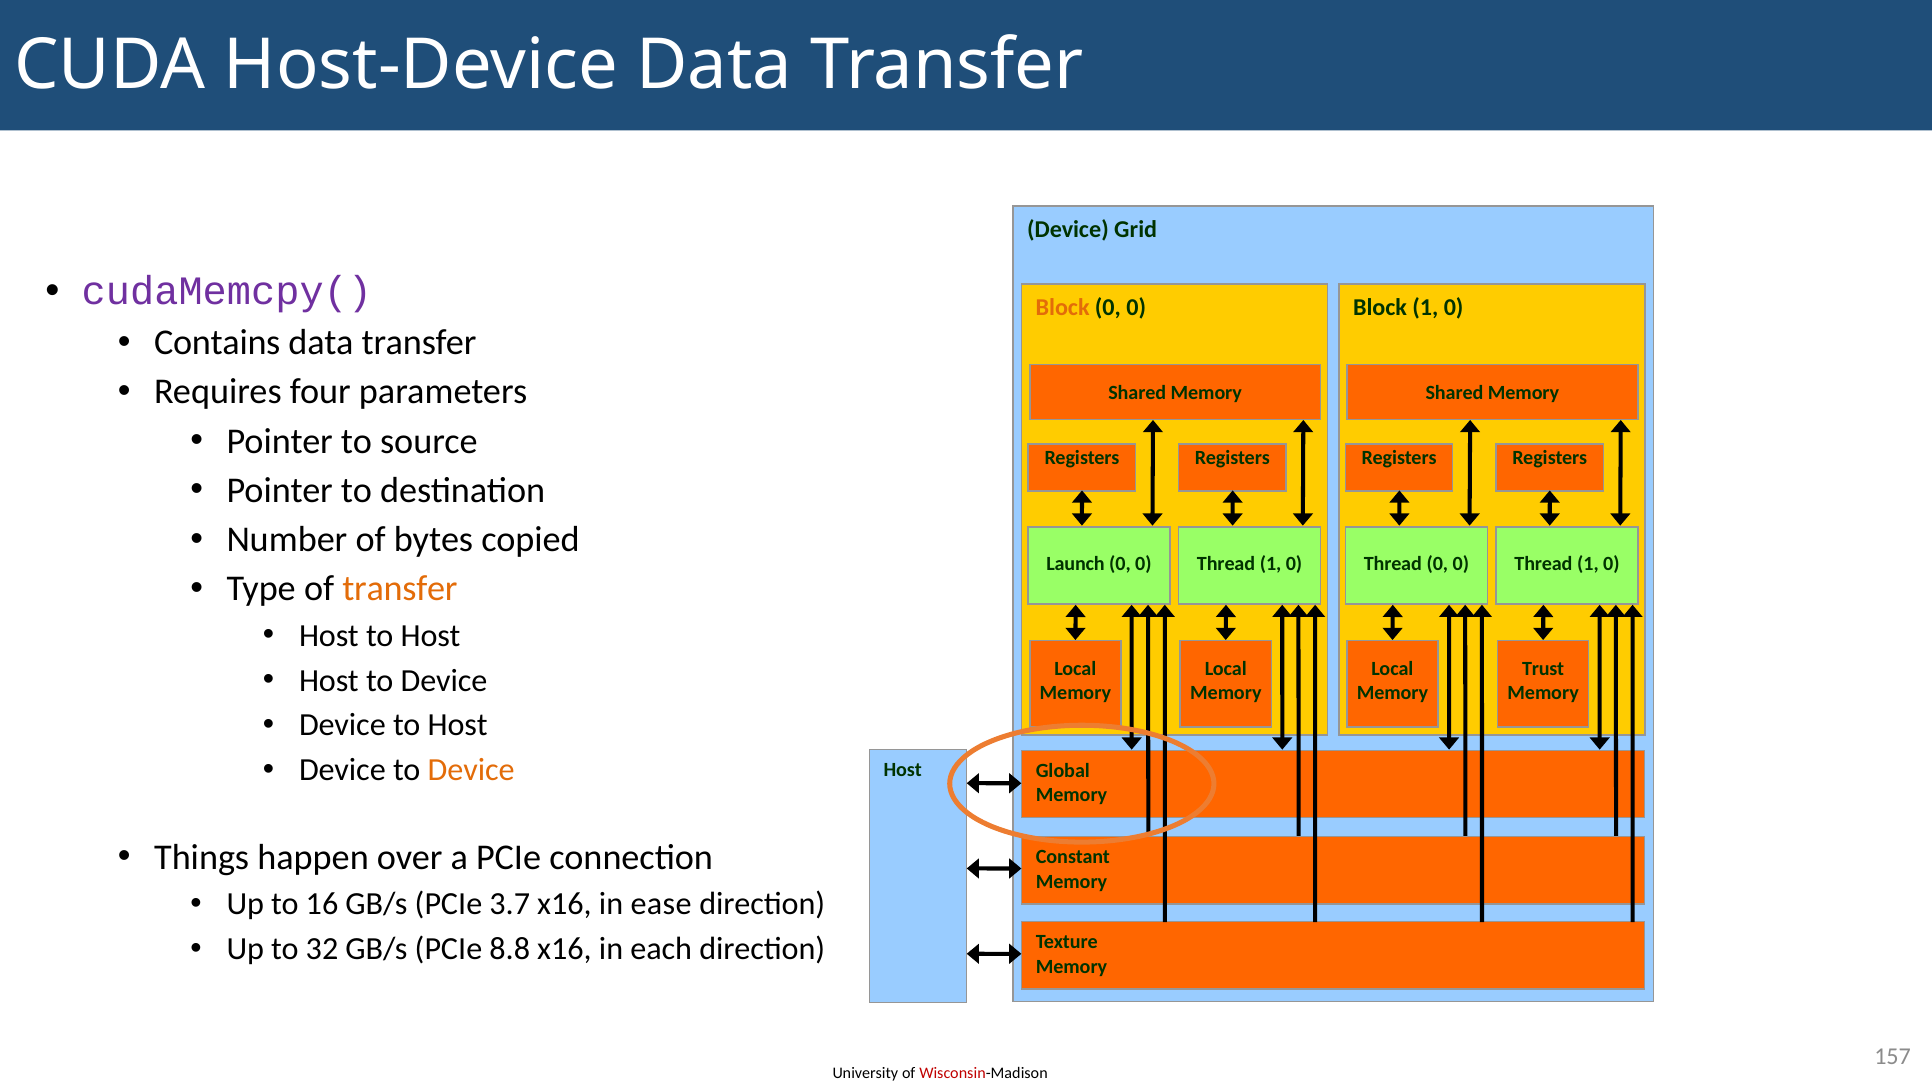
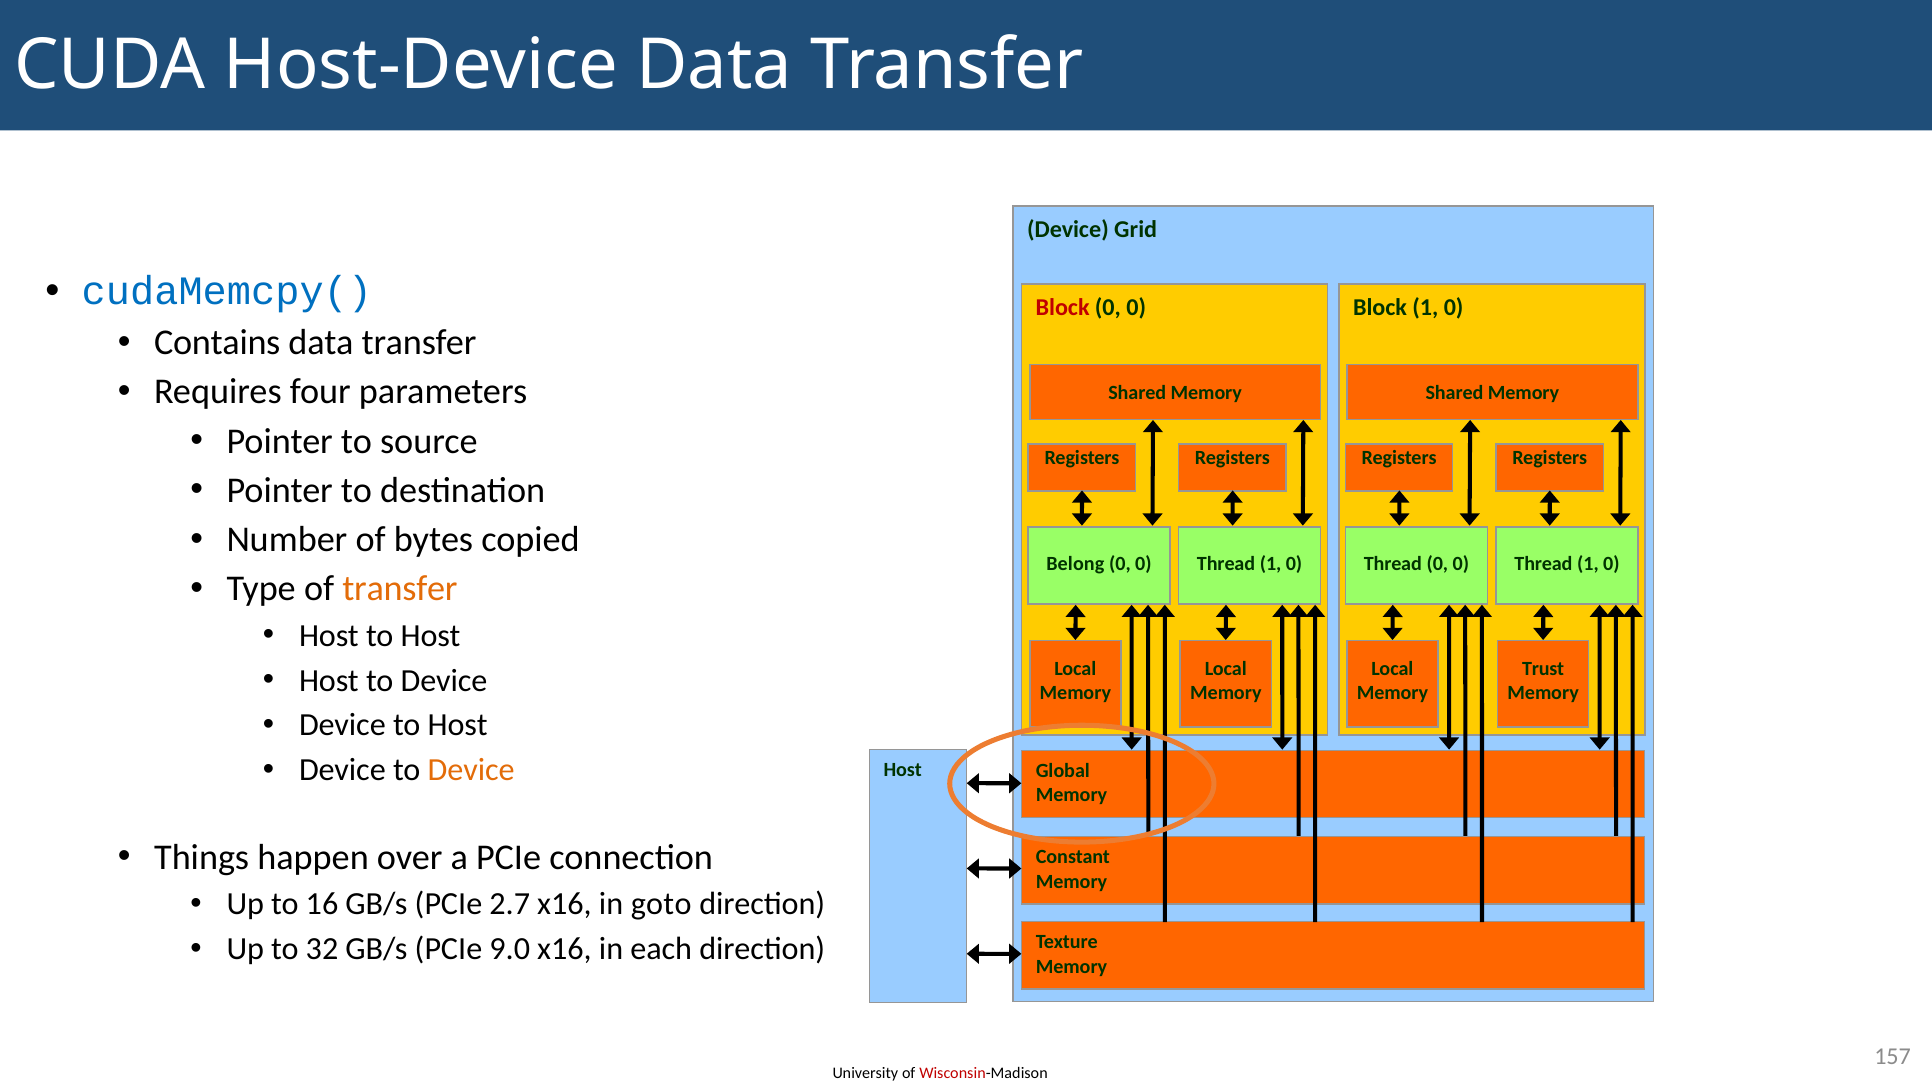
cudaMemcpy( colour: purple -> blue (227, 291)
Block colour: orange -> red (1063, 307)
Launch: Launch -> Belong (1075, 564)
3.7: 3.7 -> 2.7 (510, 904)
ease: ease -> goto (661, 904)
8.8: 8.8 -> 9.0 (510, 949)
